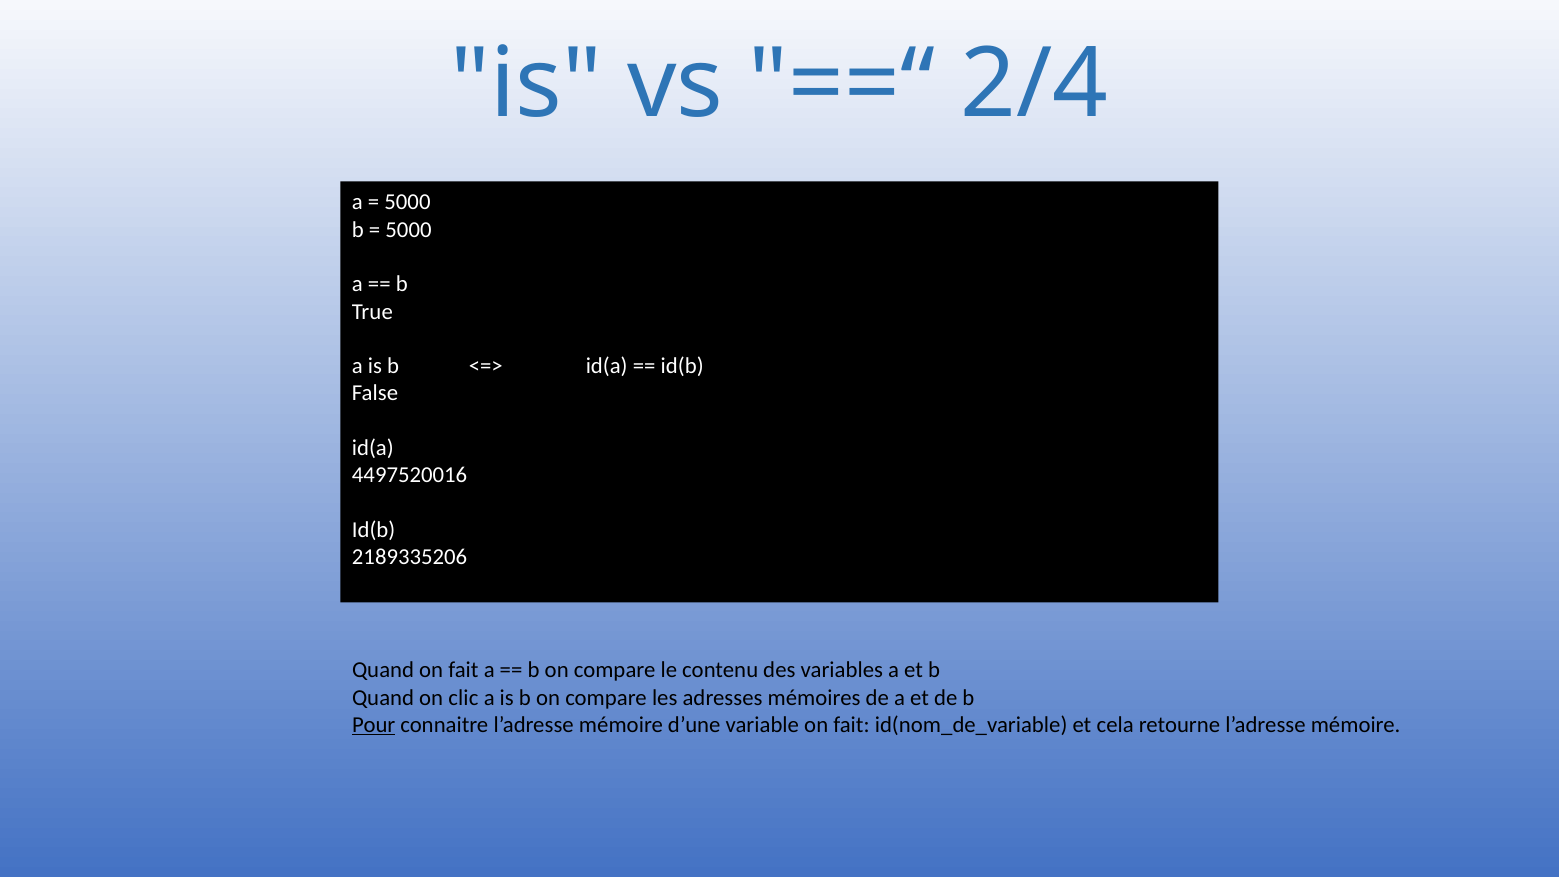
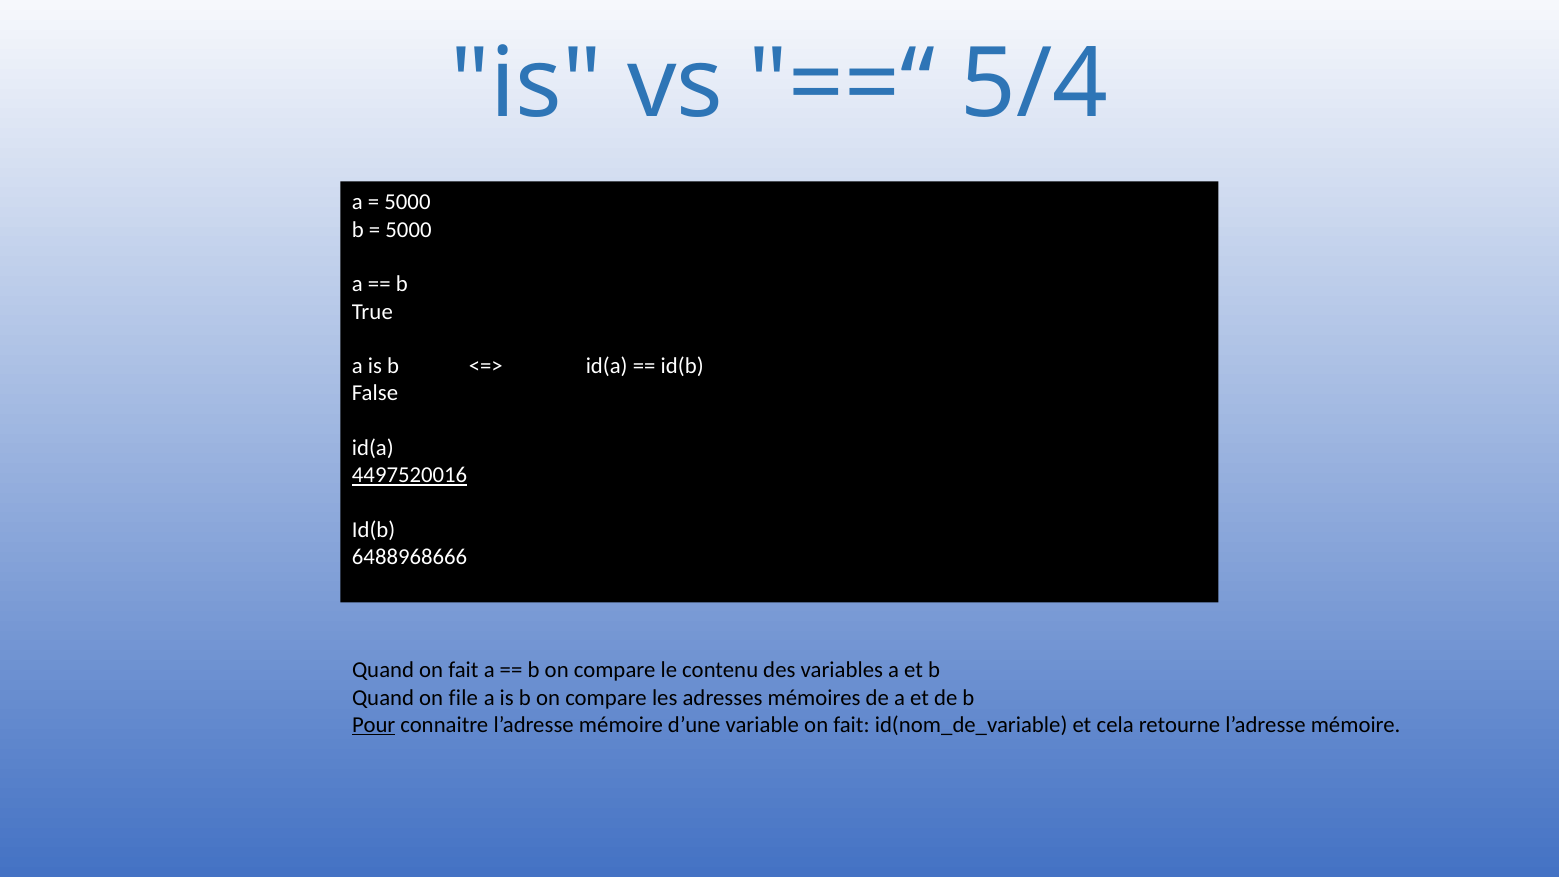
2/4: 2/4 -> 5/4 (1034, 84)
4497520016 underline: none -> present (410, 475)
2189335206: 2189335206 -> 6488968666 (410, 557)
clic: clic -> file (463, 698)
